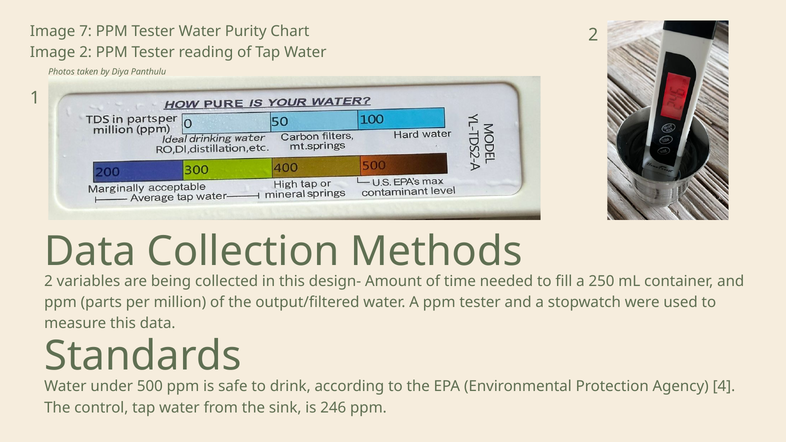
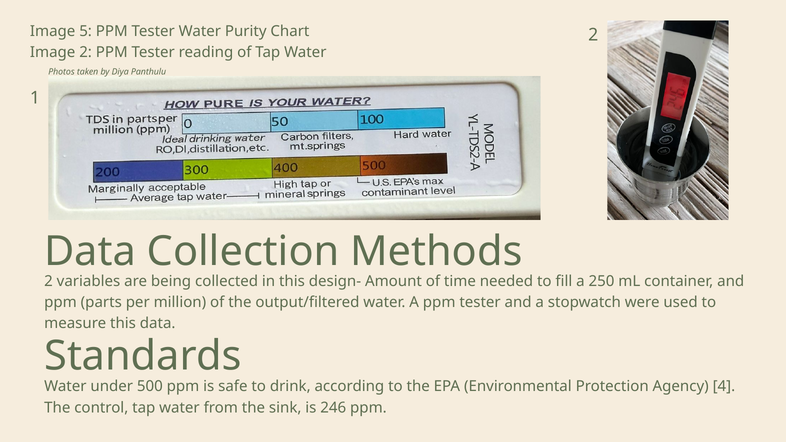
7: 7 -> 5 (86, 31)
